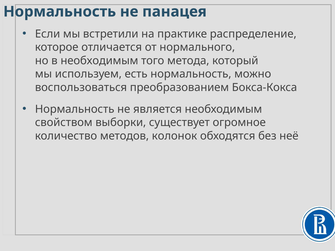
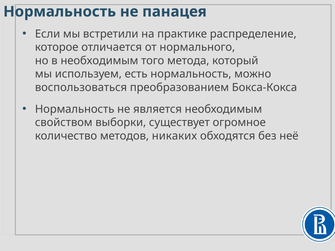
колонок: колонок -> никаких (174, 136)
